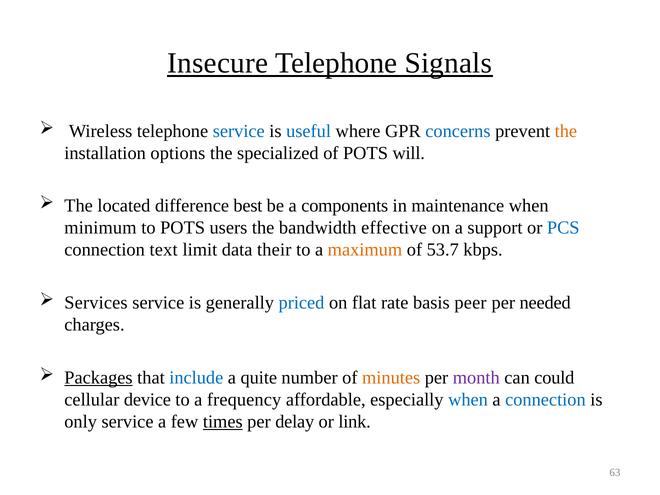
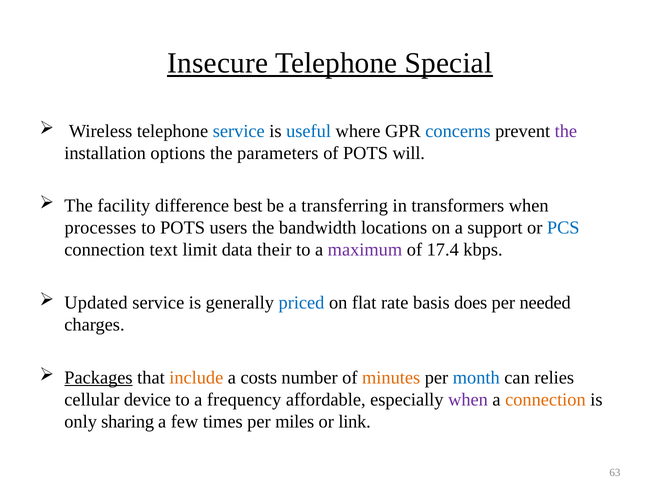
Signals: Signals -> Special (448, 63)
the colour: orange -> purple (566, 131)
specialized: specialized -> parameters (278, 153)
located: located -> facility (124, 206)
components: components -> transferring (345, 206)
maintenance: maintenance -> transformers (458, 206)
minimum: minimum -> processes (100, 228)
effective: effective -> locations (394, 228)
maximum colour: orange -> purple (365, 250)
53.7: 53.7 -> 17.4 (443, 250)
Services: Services -> Updated (96, 303)
peer: peer -> does (471, 303)
include colour: blue -> orange (196, 378)
quite: quite -> costs (259, 378)
month colour: purple -> blue (476, 378)
could: could -> relies (554, 378)
when colour: blue -> purple (468, 400)
connection colour: blue -> orange (545, 400)
only service: service -> sharing (128, 422)
times underline: present -> none (223, 422)
delay: delay -> miles (295, 422)
